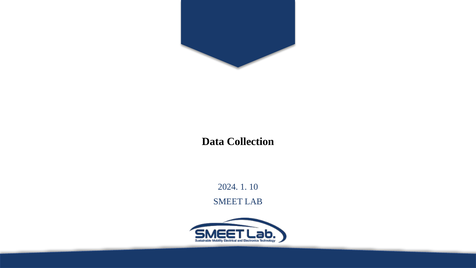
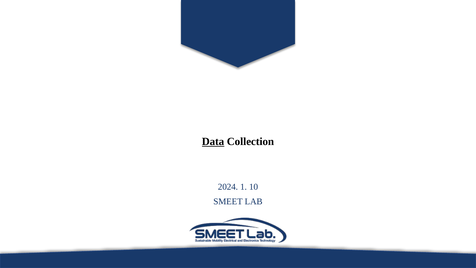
Data underline: none -> present (213, 141)
